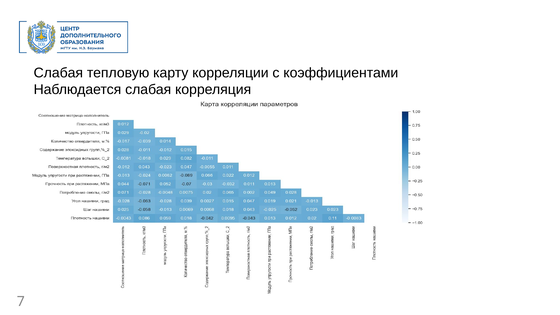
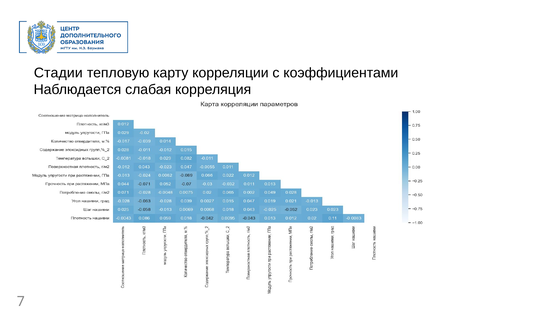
Слабая: Слабая -> Стадии (58, 73)
